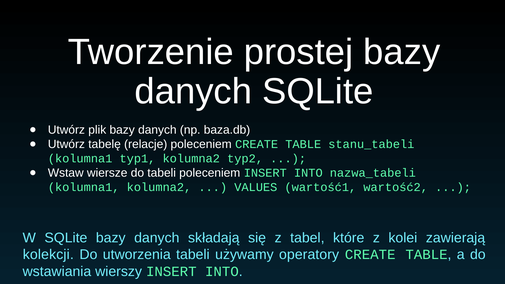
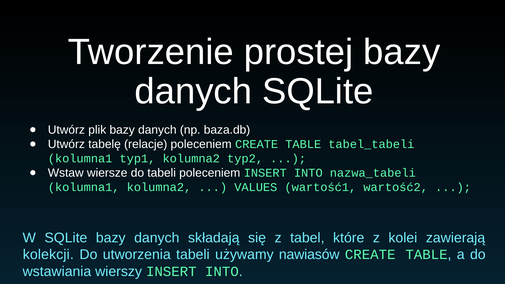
stanu_tabeli: stanu_tabeli -> tabel_tabeli (371, 144)
operatory: operatory -> nawiasów (309, 255)
